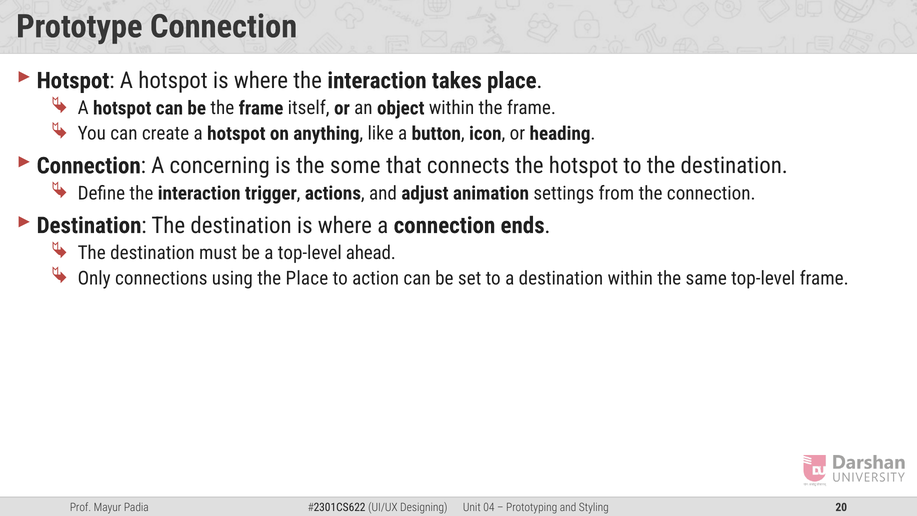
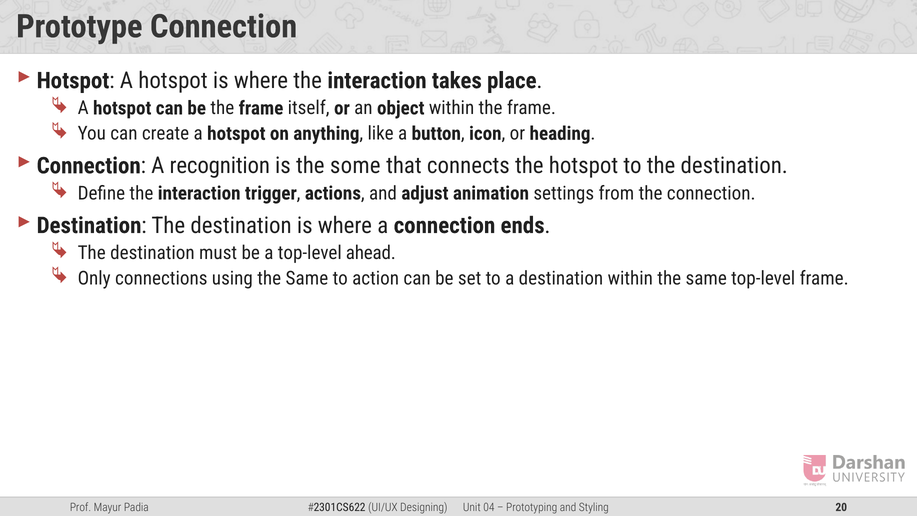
concerning: concerning -> recognition (220, 166)
using the Place: Place -> Same (307, 278)
